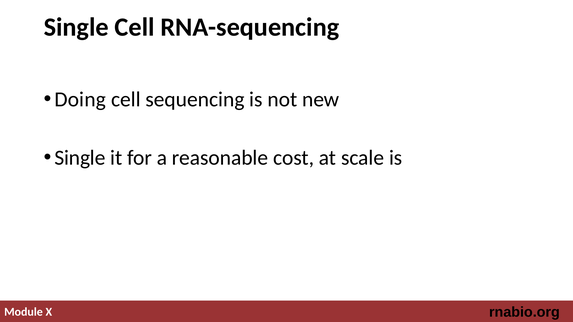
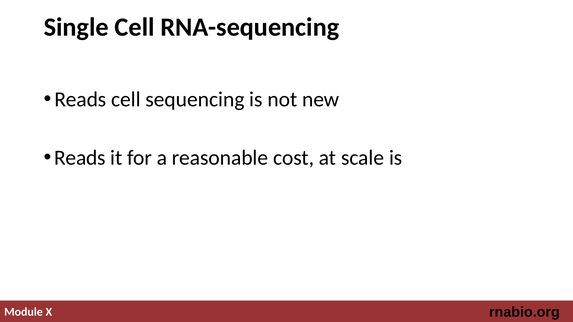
Doing: Doing -> Reads (80, 99)
Single: Single -> Reads (80, 158)
